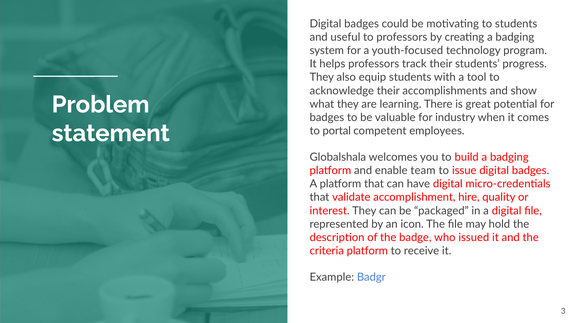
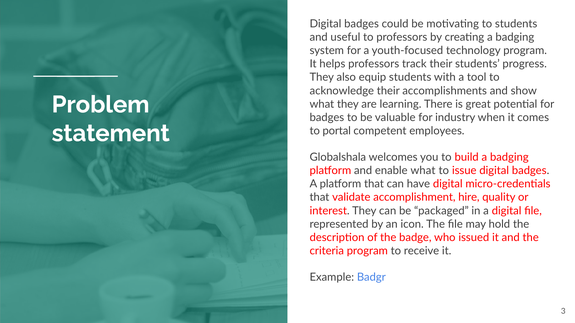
enable team: team -> what (423, 171)
criteria platform: platform -> program (367, 251)
